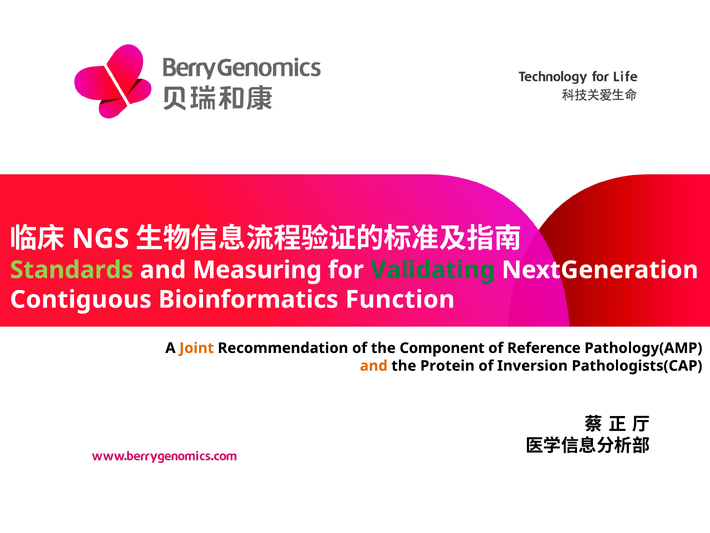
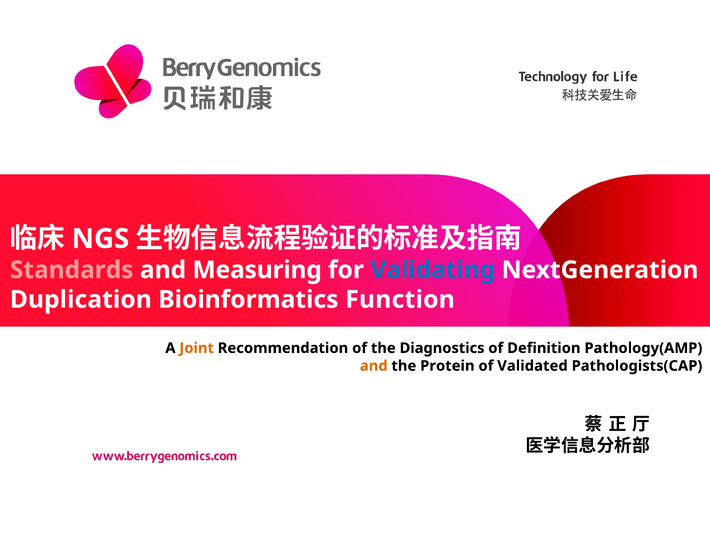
Standards colour: light green -> pink (72, 270)
Validating colour: green -> blue (433, 270)
Contiguous: Contiguous -> Duplication (81, 299)
Component: Component -> Diagnostics (442, 348)
Reference: Reference -> Definition (544, 348)
Inversion: Inversion -> Validated (532, 366)
